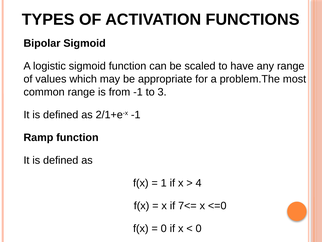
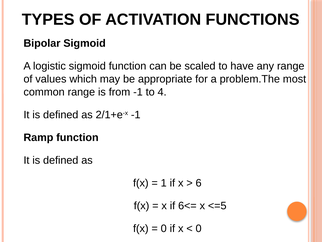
3: 3 -> 4 (162, 92)
4: 4 -> 6 (199, 183)
7<=: 7<= -> 6<= (187, 205)
<=0: <=0 -> <=5 (217, 205)
